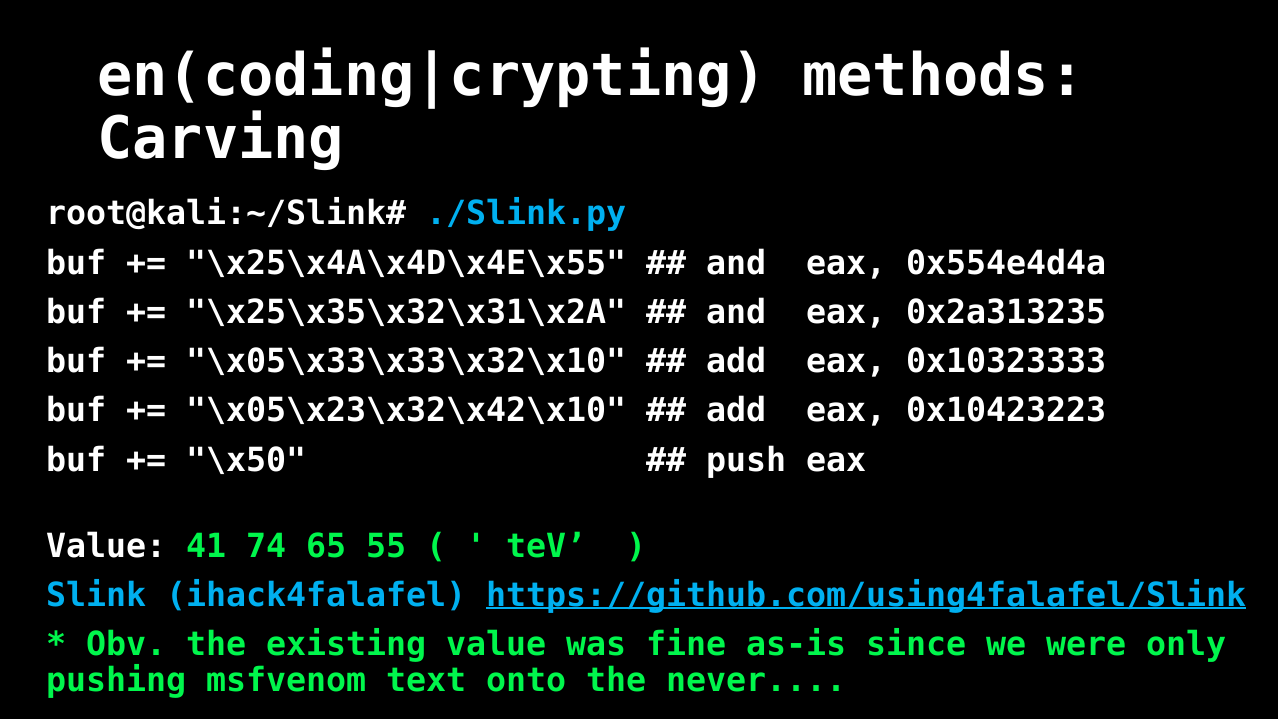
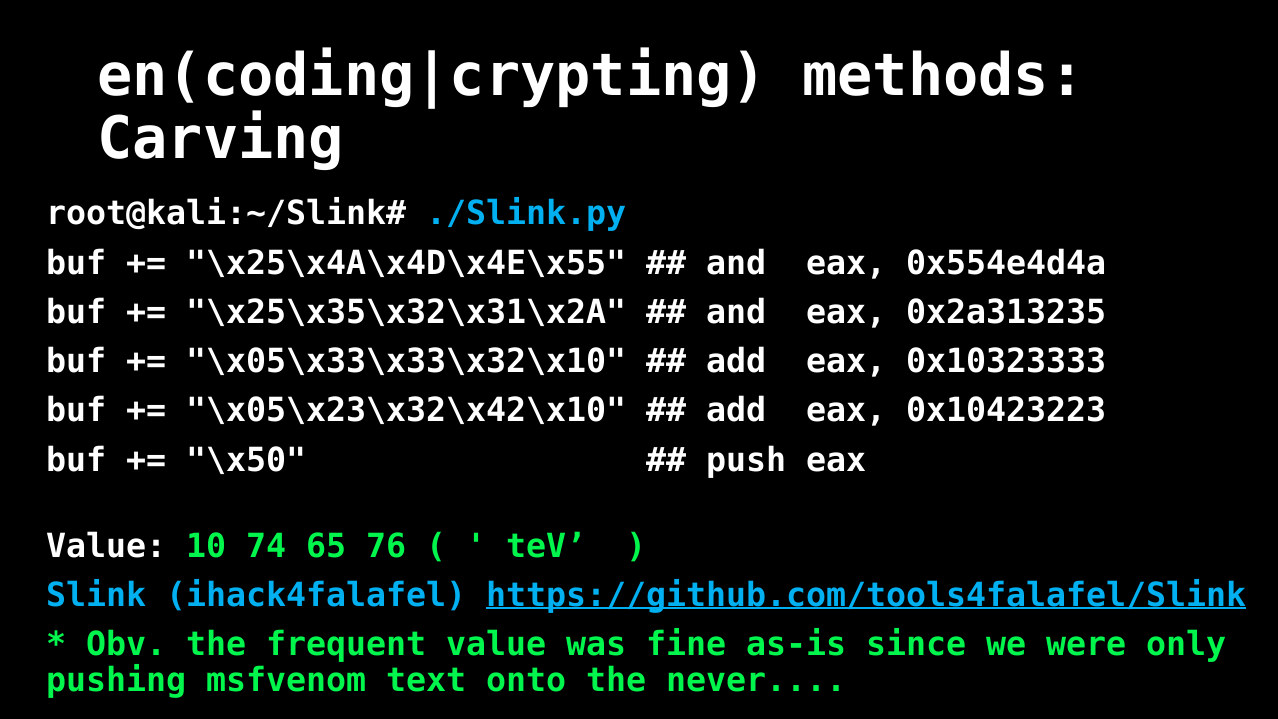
41: 41 -> 10 (206, 546)
55: 55 -> 76 (386, 546)
https://github.com/using4falafel/Slink: https://github.com/using4falafel/Slink -> https://github.com/tools4falafel/Slink (866, 595)
existing: existing -> frequent (346, 645)
